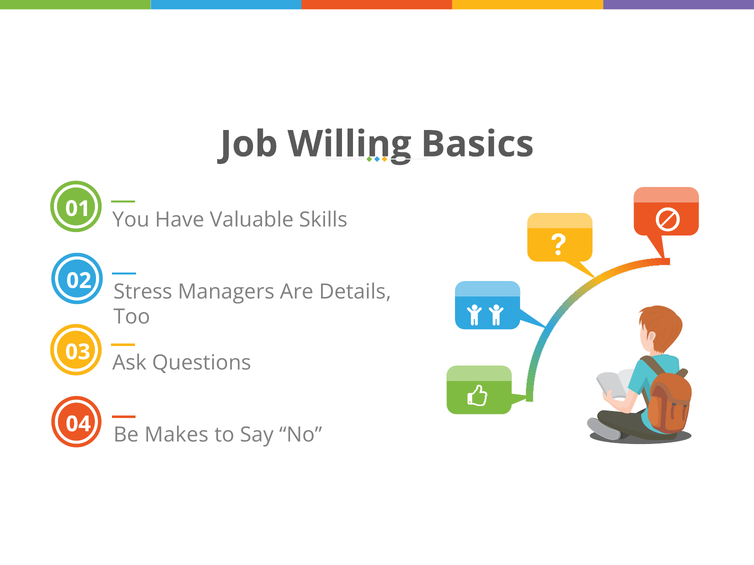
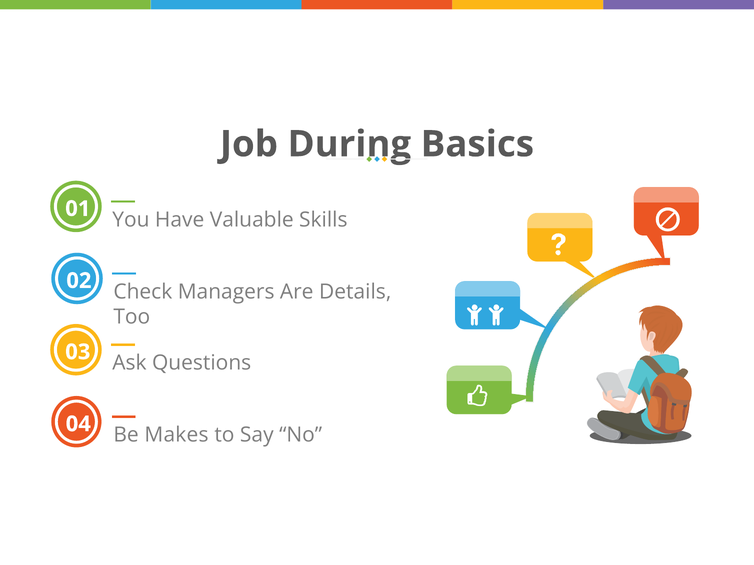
Willing: Willing -> During (349, 144)
Stress: Stress -> Check (143, 292)
